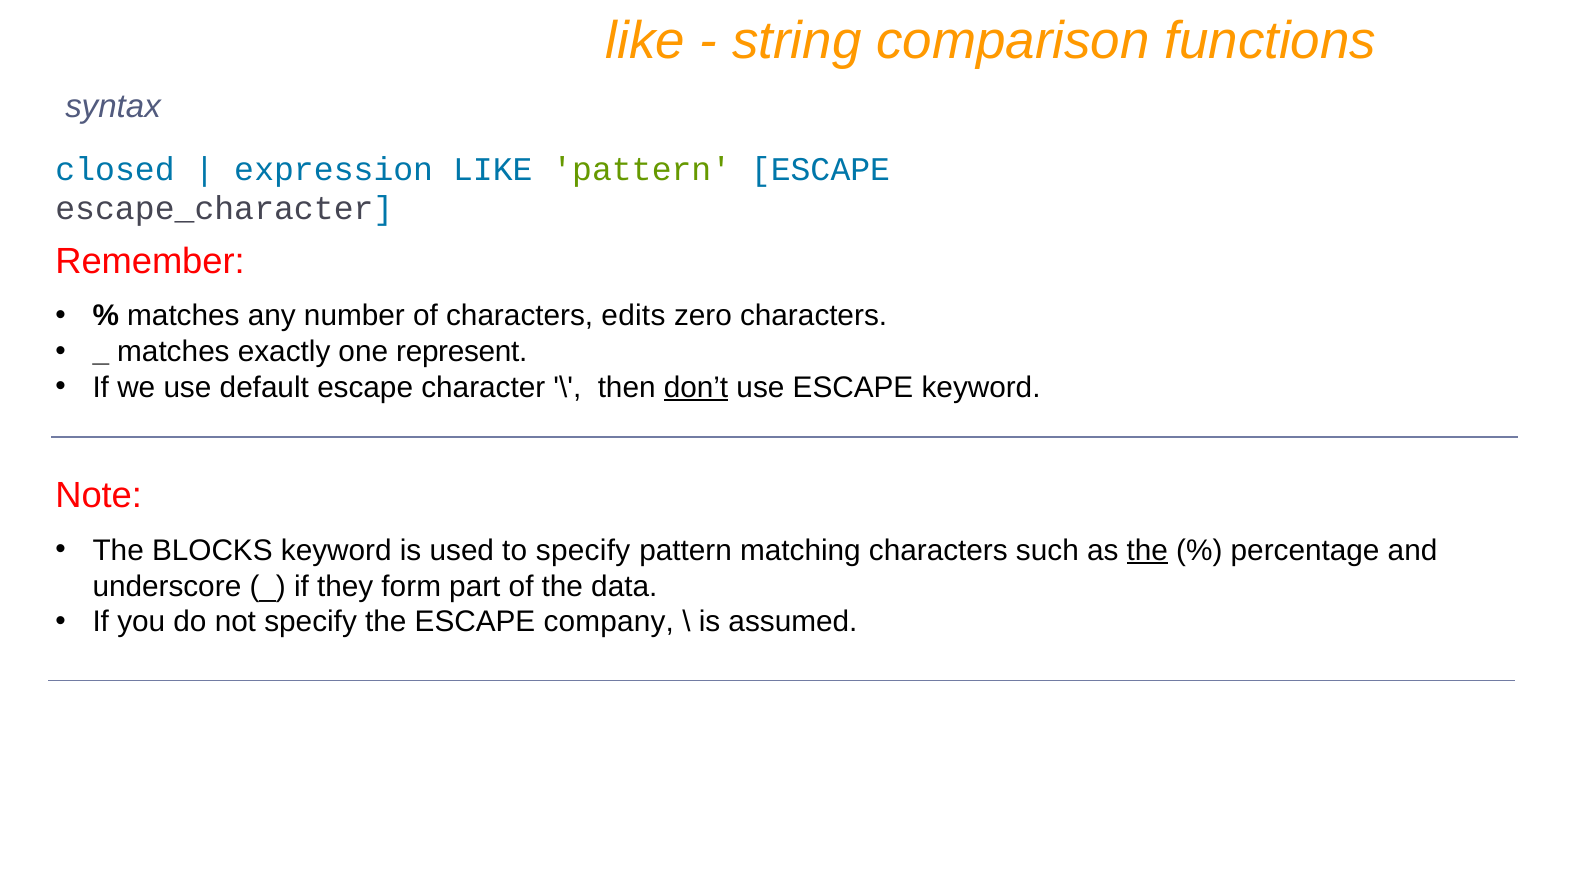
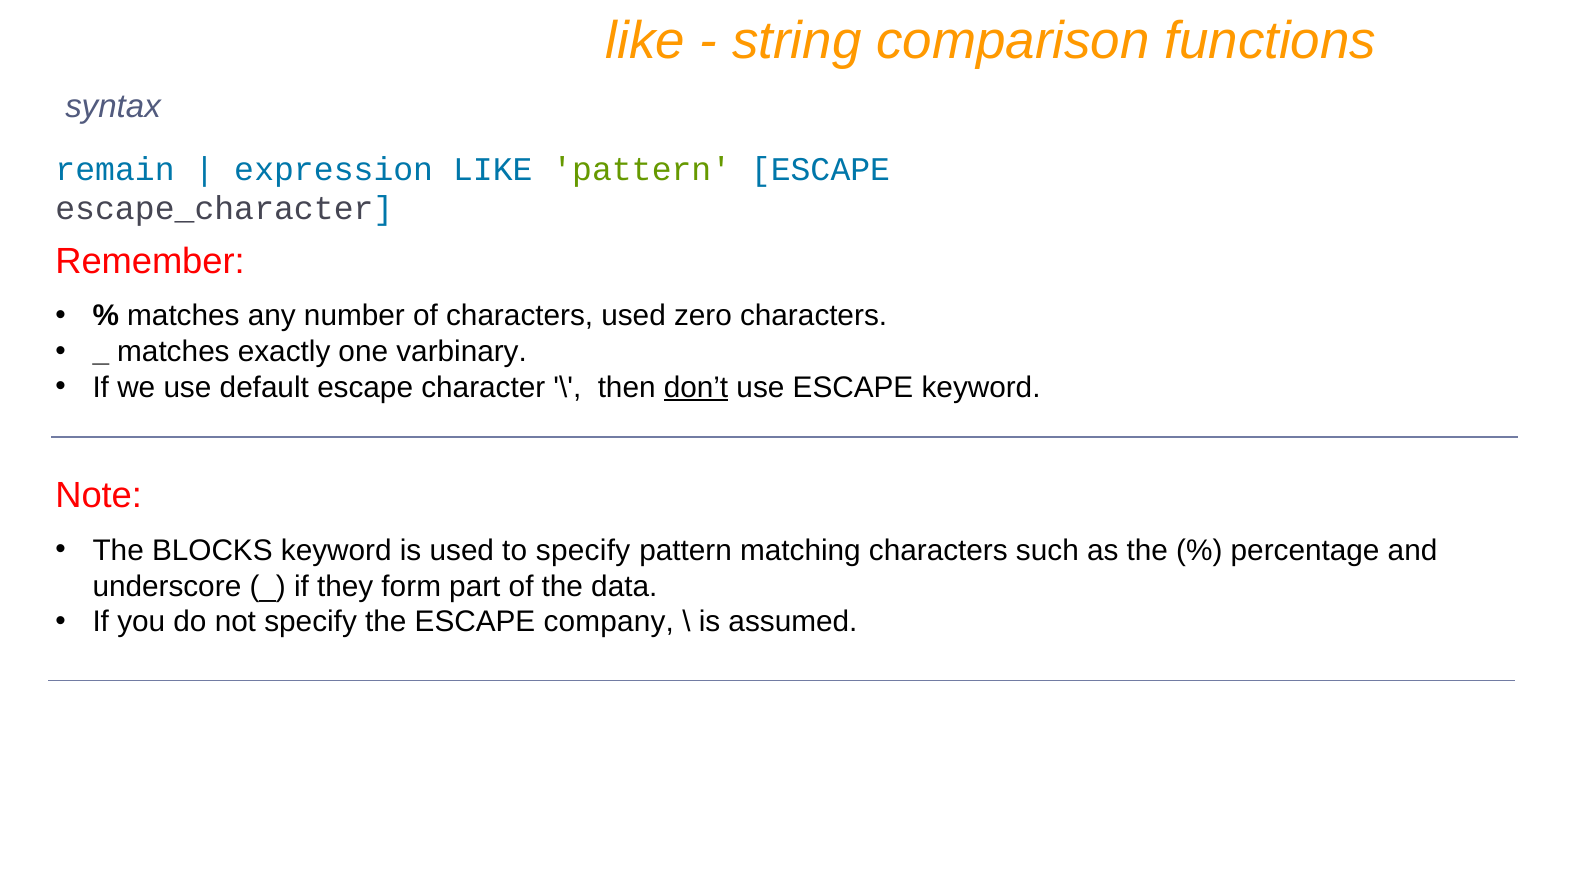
closed: closed -> remain (115, 169)
characters edits: edits -> used (634, 316)
represent: represent -> varbinary (462, 352)
the underline: present -> none (1147, 550)
